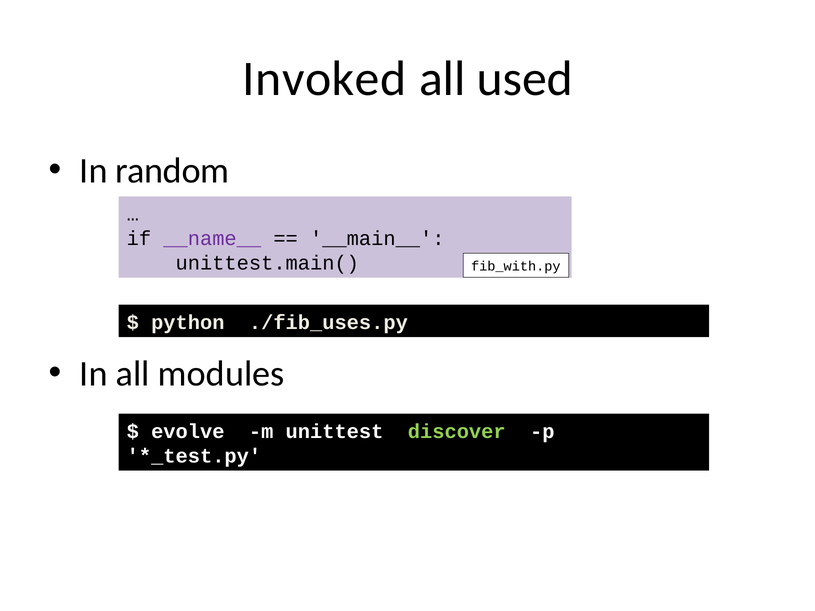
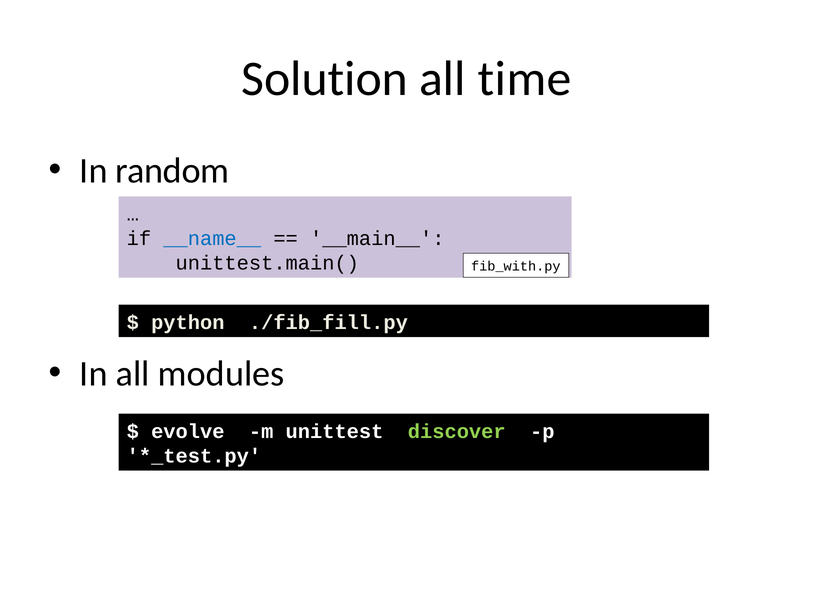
Invoked: Invoked -> Solution (325, 79)
used: used -> time (525, 79)
__name__ colour: purple -> blue (212, 239)
./fib_uses.py: ./fib_uses.py -> ./fib_fill.py (328, 322)
